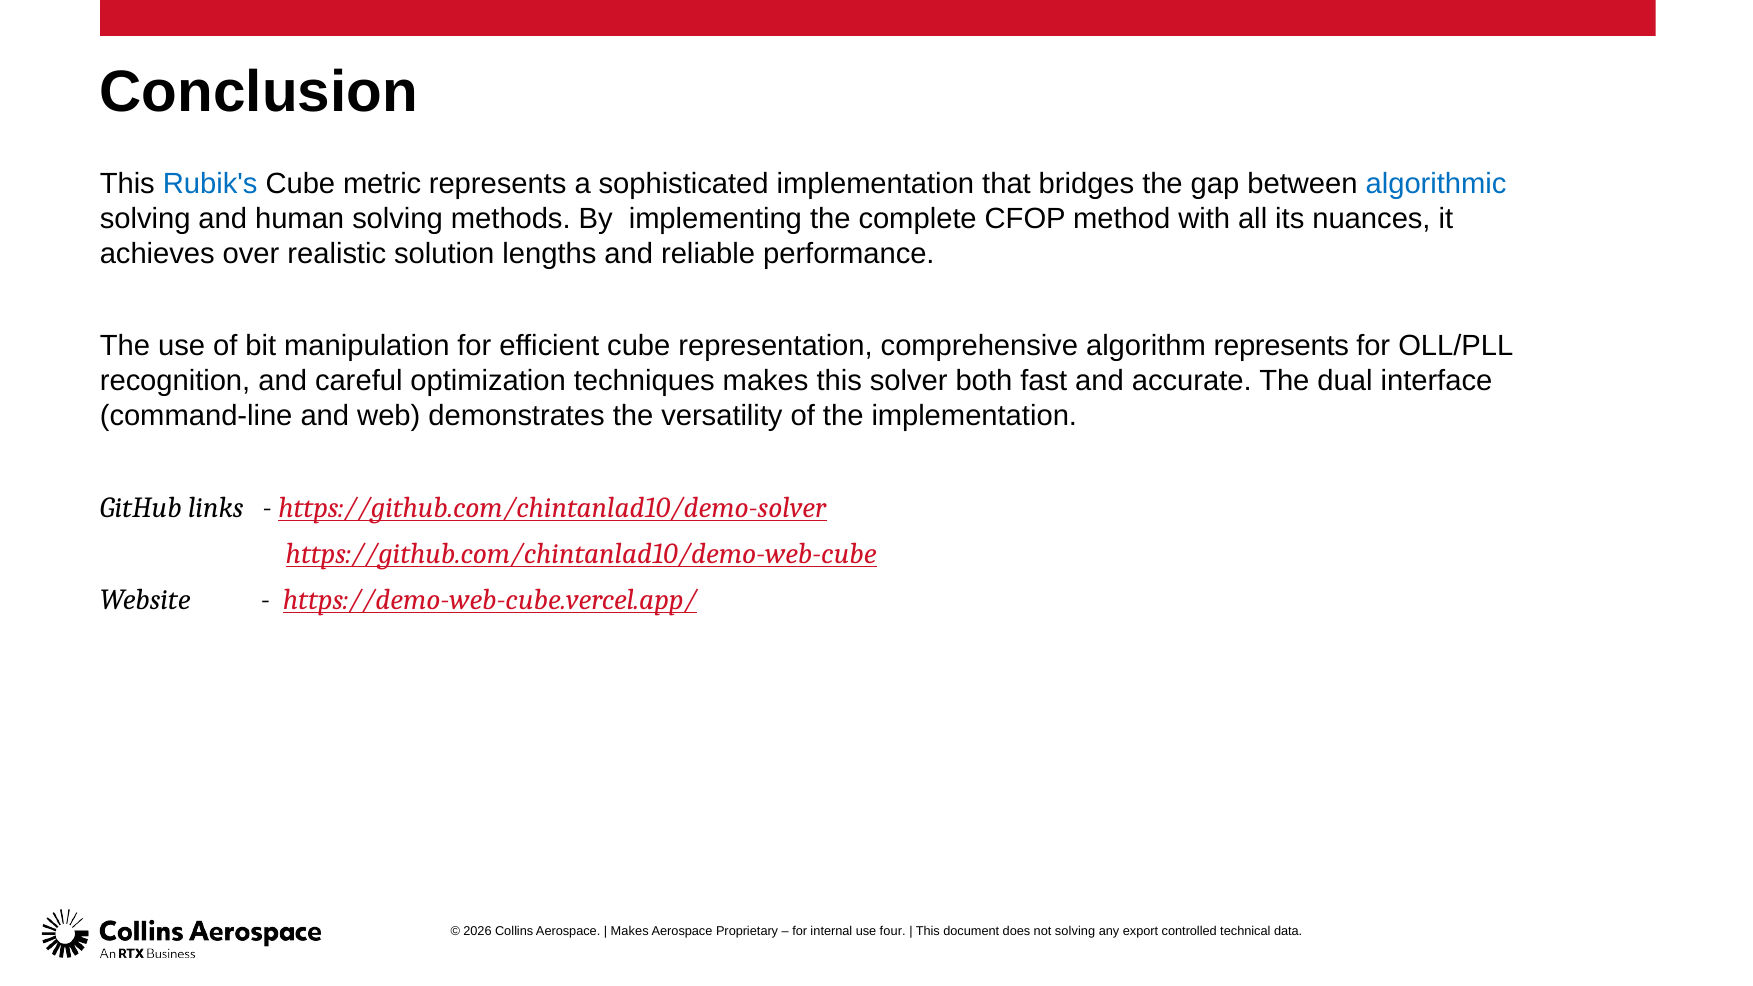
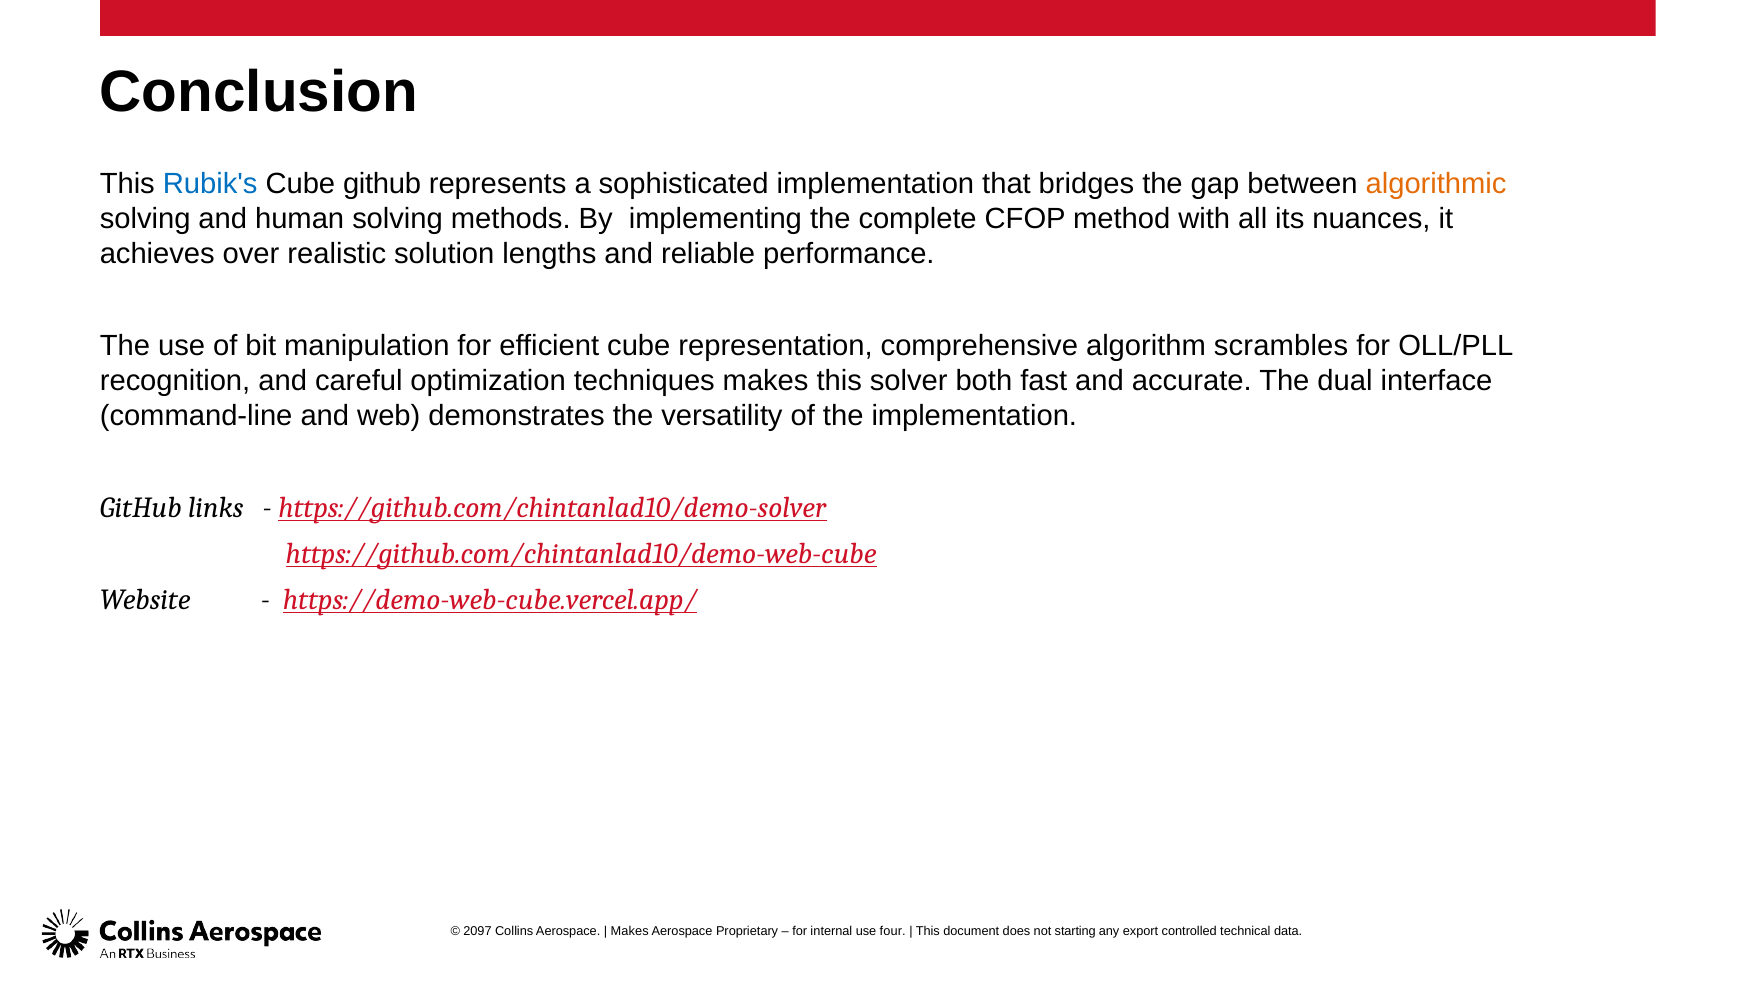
Cube metric: metric -> github (382, 184)
algorithmic colour: blue -> orange (1436, 184)
algorithm represents: represents -> scrambles (1281, 346)
2026: 2026 -> 2097 (477, 932)
not solving: solving -> starting (1075, 932)
